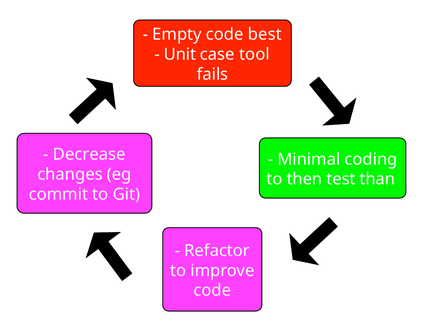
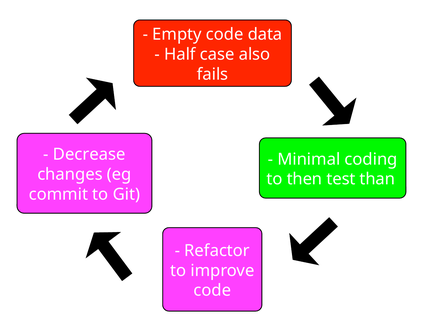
best: best -> data (265, 34)
Unit: Unit -> Half (180, 54)
tool: tool -> also (255, 54)
